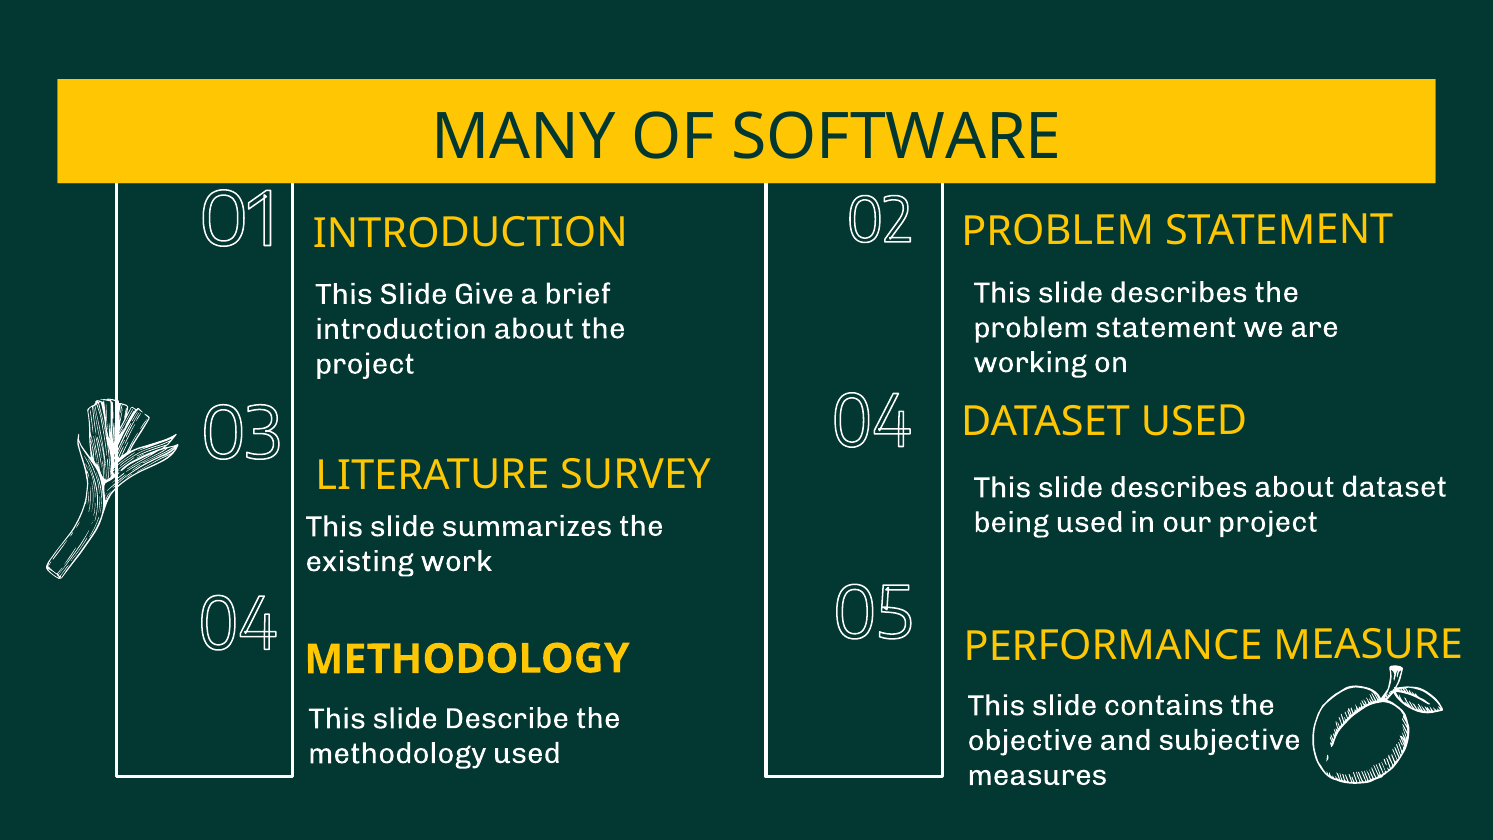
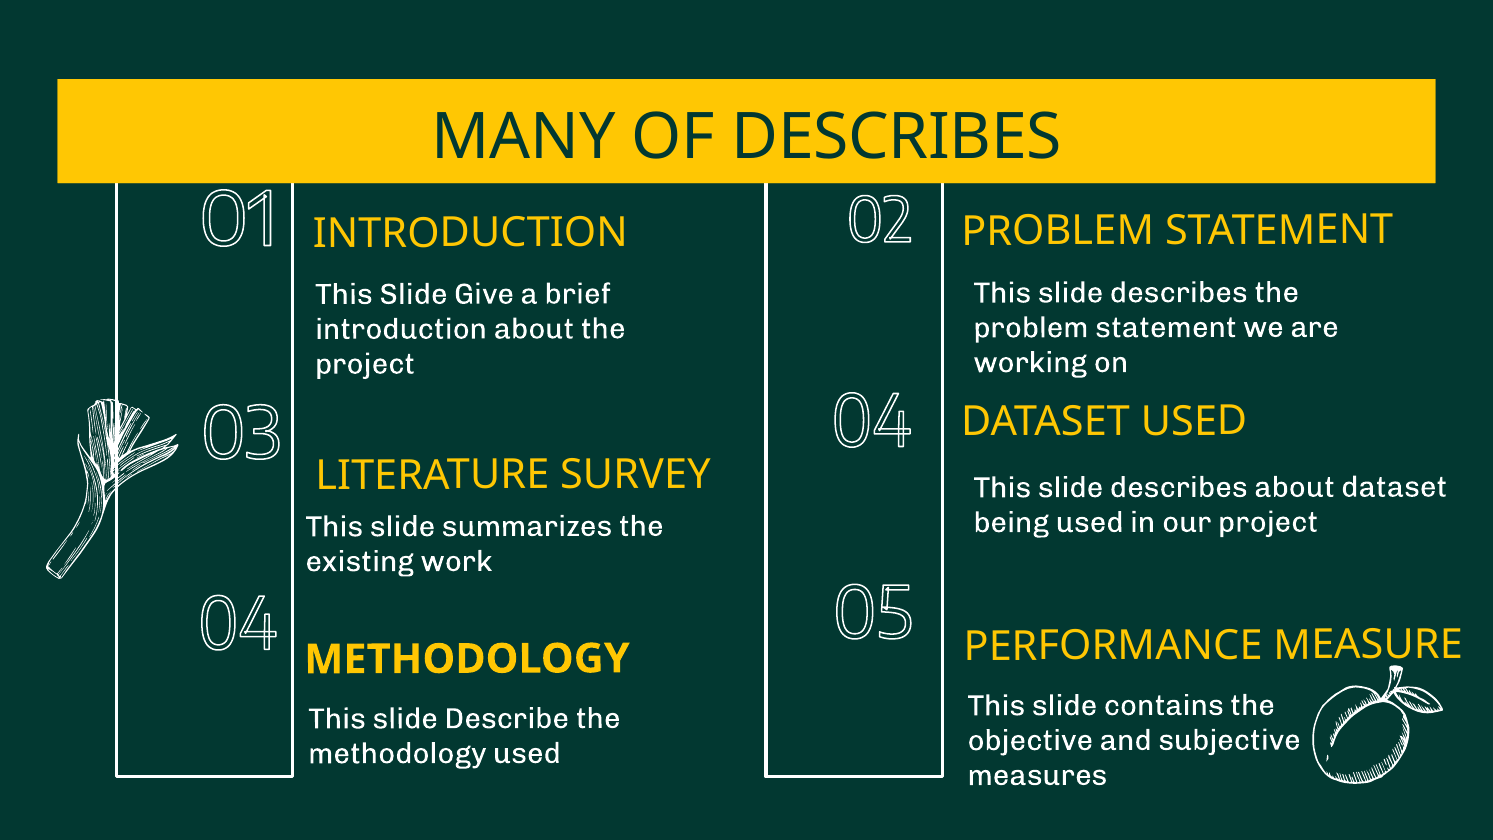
OF SOFTWARE: SOFTWARE -> DESCRIBES (897, 138)
